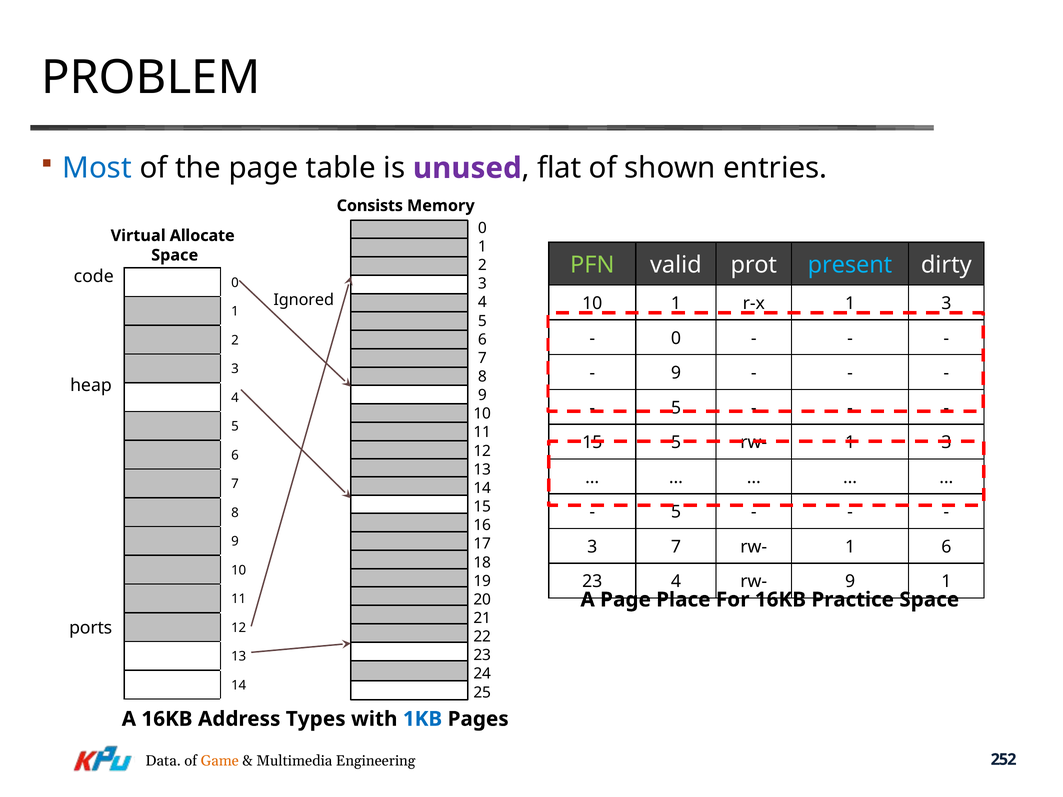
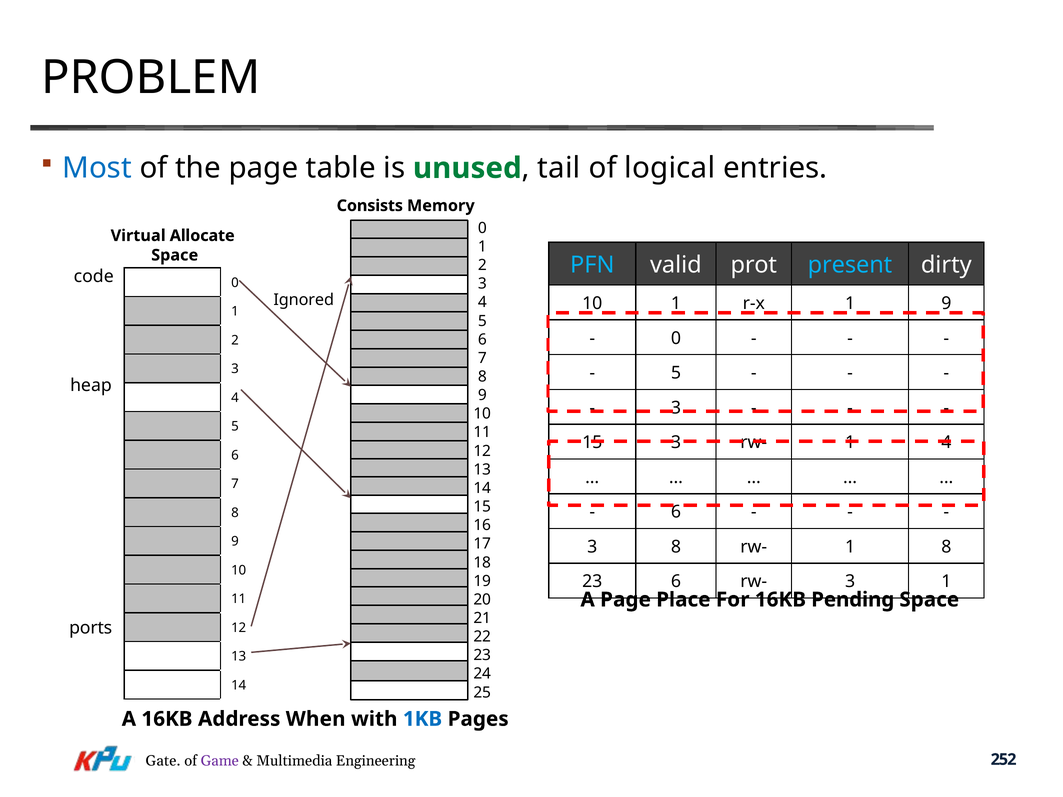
unused colour: purple -> green (467, 168)
flat: flat -> tail (559, 168)
shown: shown -> logical (670, 168)
PFN colour: light green -> light blue (592, 265)
r-x 1 3: 3 -> 9 (946, 304)
9: 9 -> 5 (676, 373)
5: 5 -> 3 (676, 408)
15 5: 5 -> 3 (676, 443)
rw- 1 3: 3 -> 4 (946, 443)
5: 5 -> 6 (676, 512)
3 7: 7 -> 8 (676, 547)
1 6: 6 -> 8 (946, 547)
23 4: 4 -> 6 (676, 582)
rw- 9: 9 -> 3 (850, 582)
Practice: Practice -> Pending (853, 600)
Types: Types -> When (316, 719)
Data: Data -> Gate (163, 761)
Game colour: orange -> purple (220, 761)
